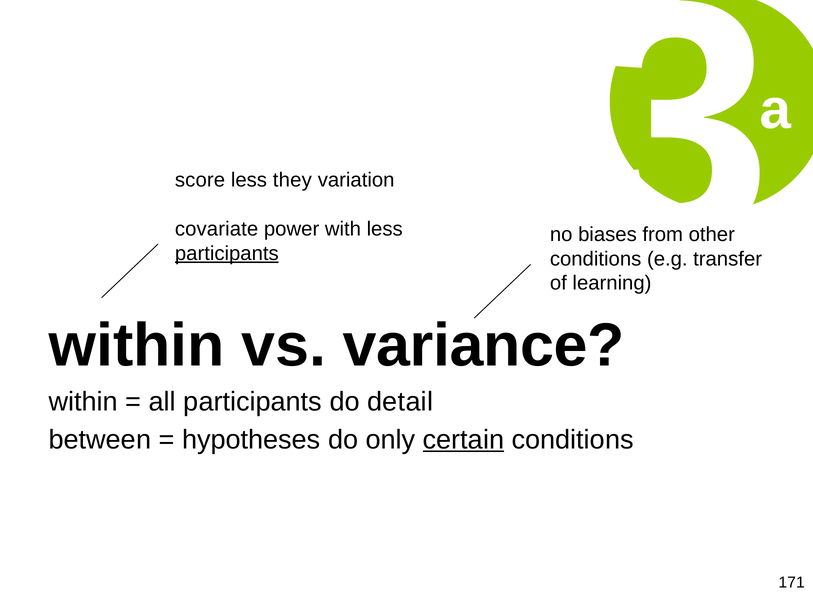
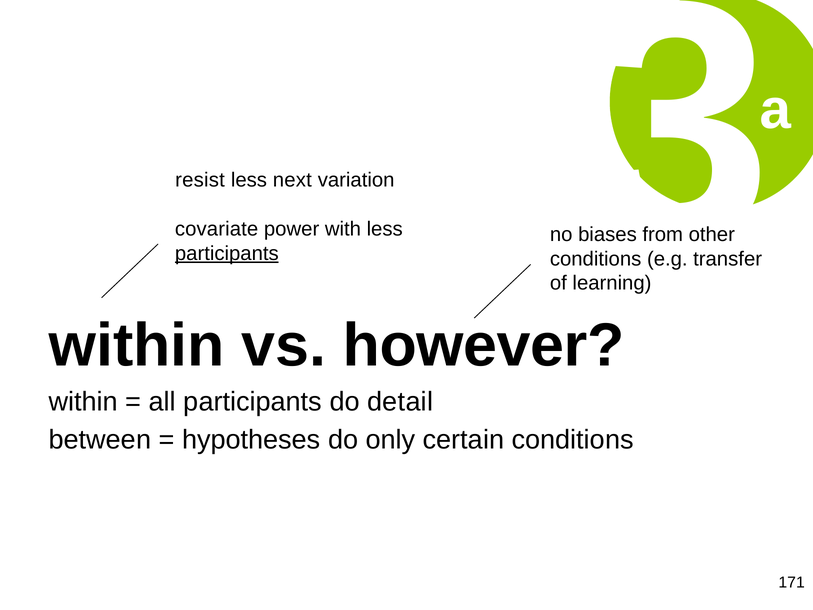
score: score -> resist (200, 180)
they: they -> next (292, 180)
variance: variance -> however (484, 346)
certain underline: present -> none (463, 440)
